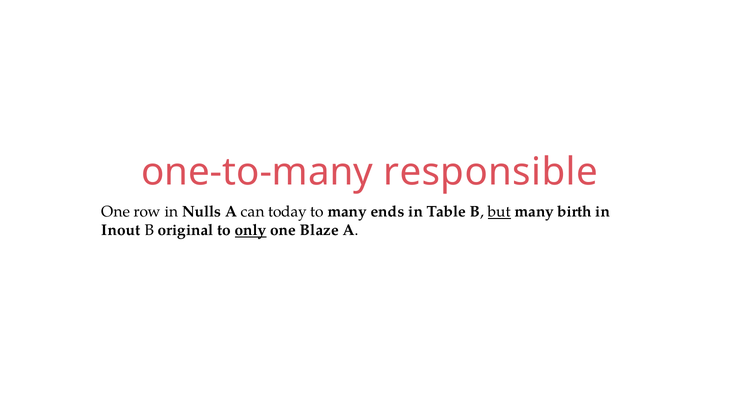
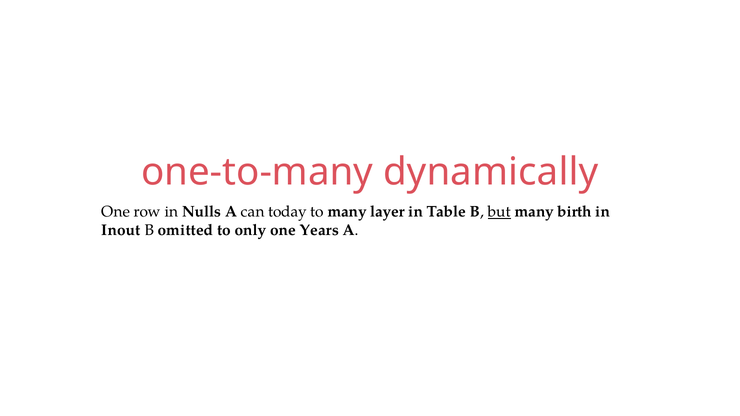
responsible: responsible -> dynamically (491, 172)
ends: ends -> layer (388, 212)
original: original -> omitted (186, 230)
only underline: present -> none (251, 230)
Blaze: Blaze -> Years (319, 230)
